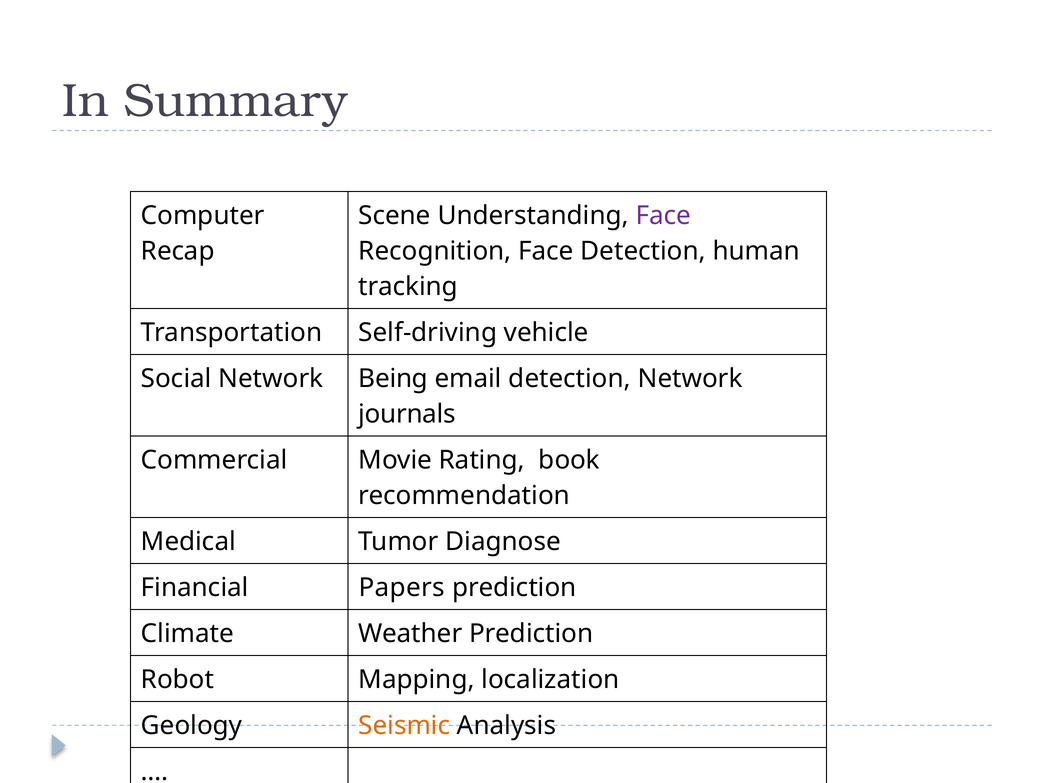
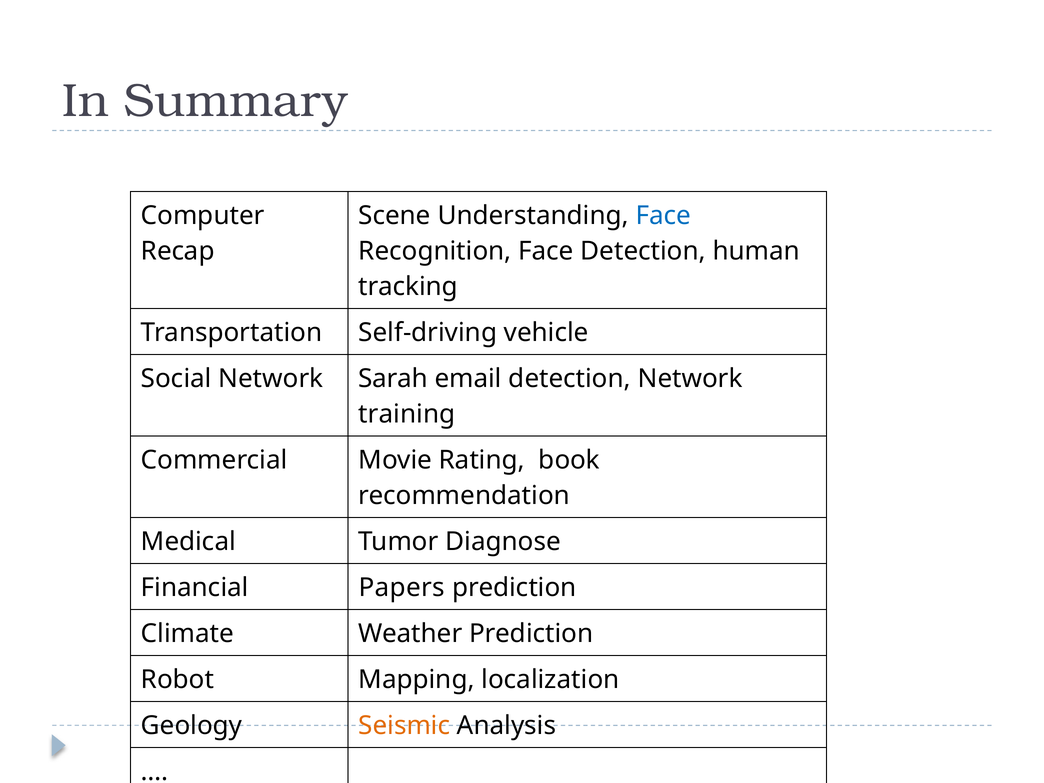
Face colour: purple -> blue (663, 216)
Being: Being -> Sarah (393, 379)
journals: journals -> training (407, 414)
